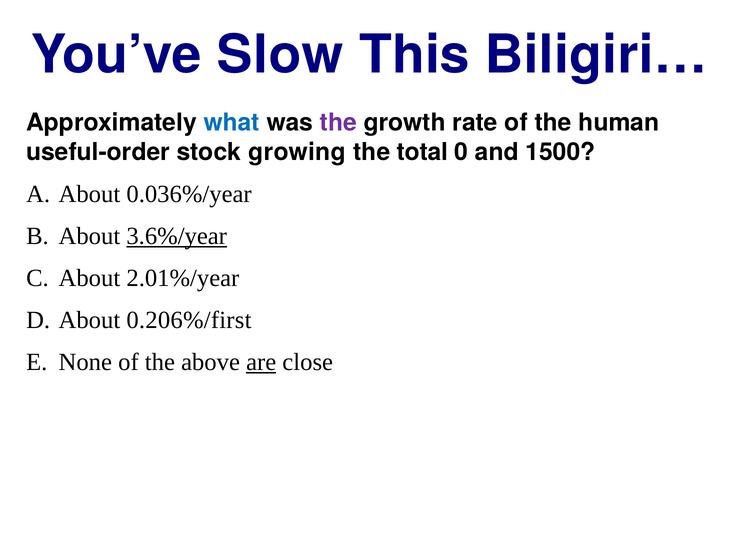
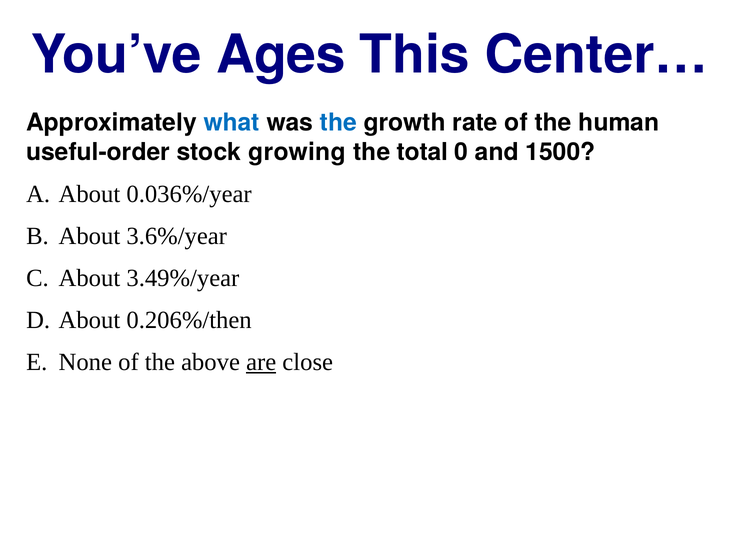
Slow: Slow -> Ages (281, 55)
Biligiri…: Biligiri… -> Center… (596, 55)
the colour: purple -> blue (338, 123)
3.6%/year underline: present -> none (177, 236)
2.01%/year: 2.01%/year -> 3.49%/year (183, 278)
0.206%/first: 0.206%/first -> 0.206%/then (189, 320)
